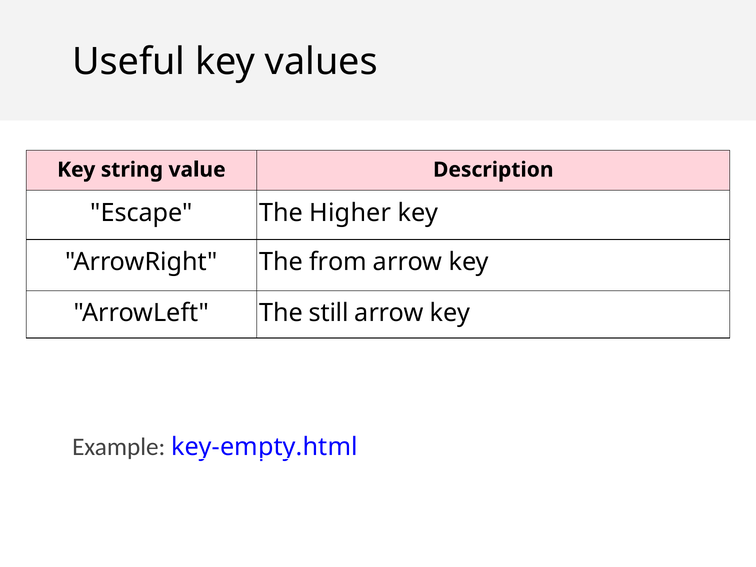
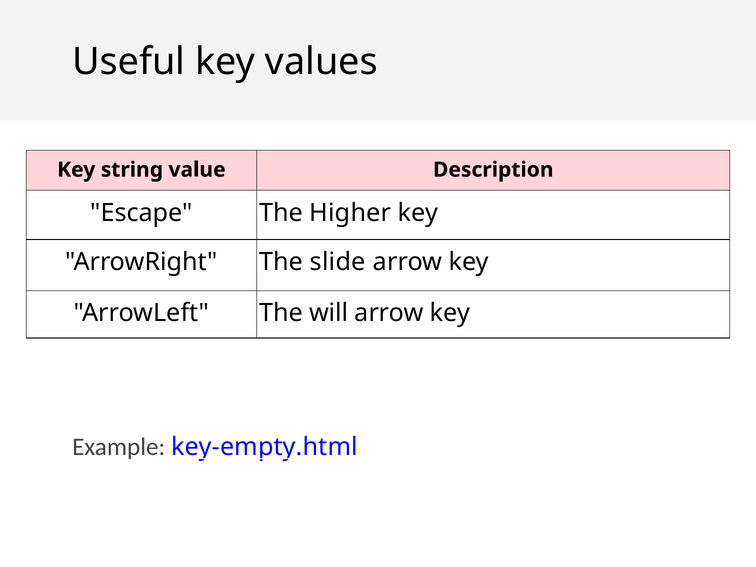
from: from -> slide (338, 262)
still: still -> will (329, 313)
